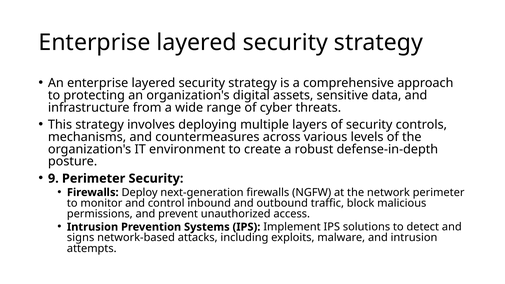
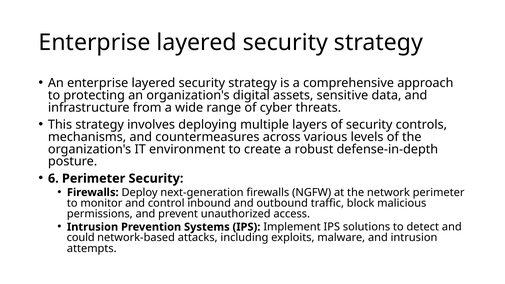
9: 9 -> 6 (53, 179)
signs: signs -> could (81, 238)
